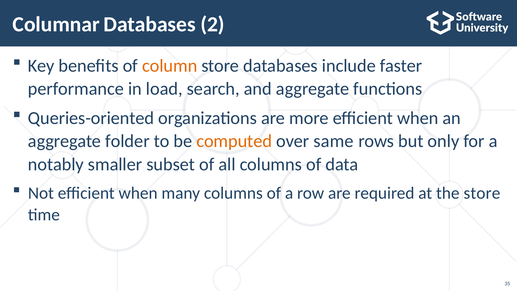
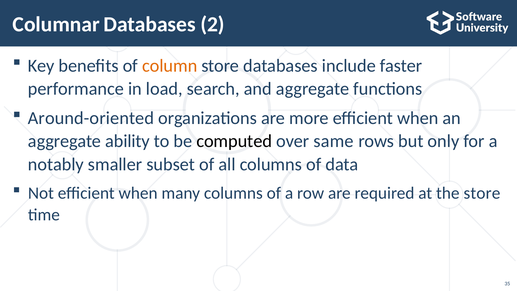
Queries-oriented: Queries-oriented -> Around-oriented (91, 118)
folder: folder -> ability (128, 141)
computed colour: orange -> black (234, 141)
